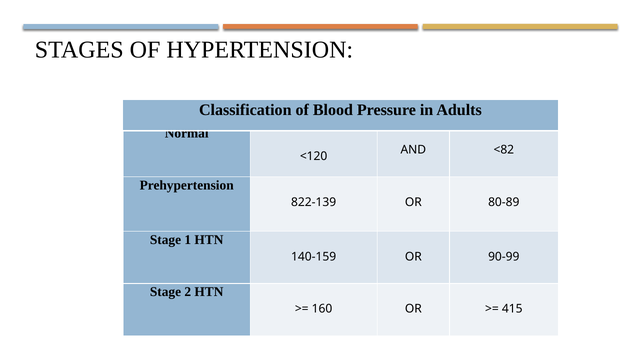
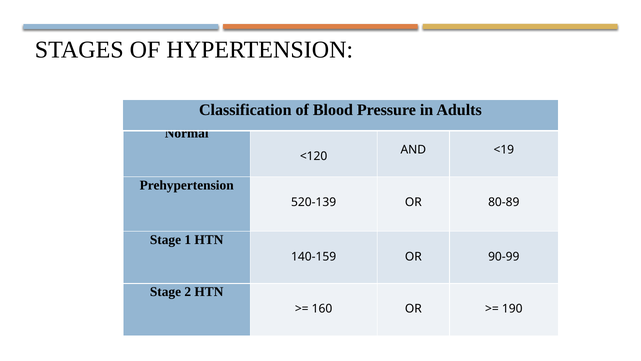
<82: <82 -> <19 (504, 150)
822-139: 822-139 -> 520-139 (314, 202)
415: 415 -> 190 (512, 308)
